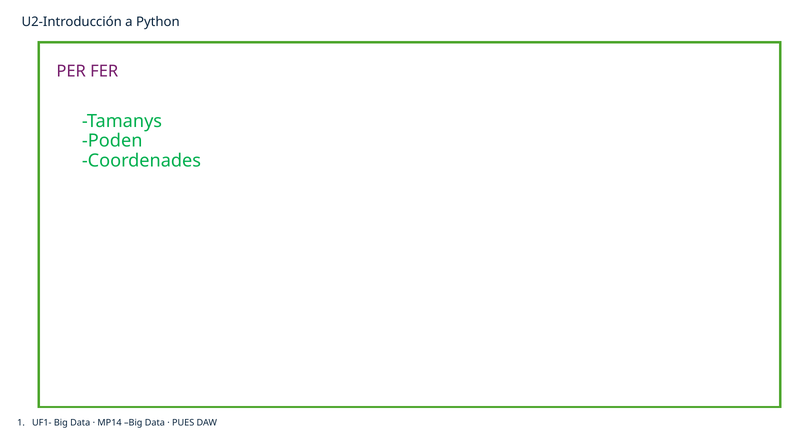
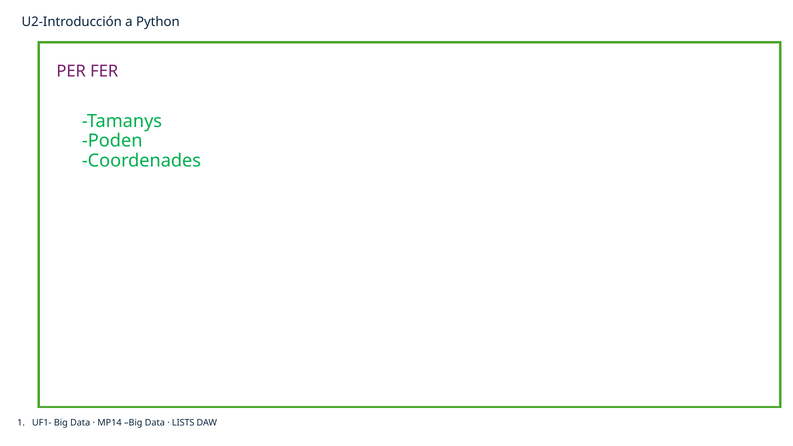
PUES: PUES -> LISTS (183, 423)
